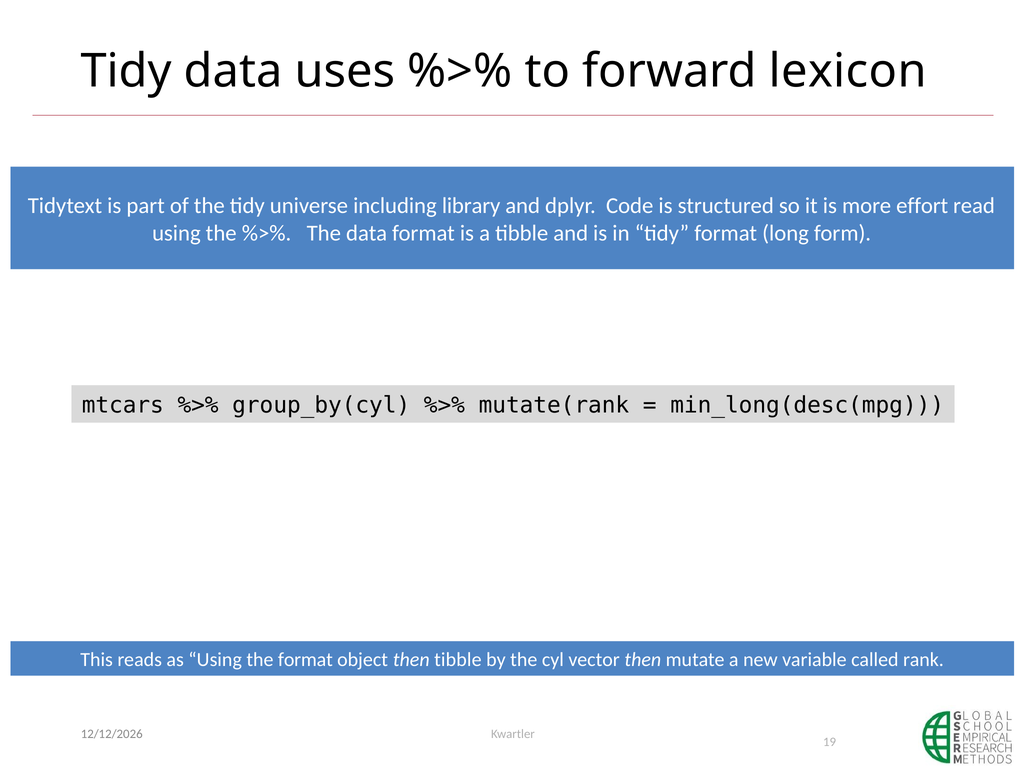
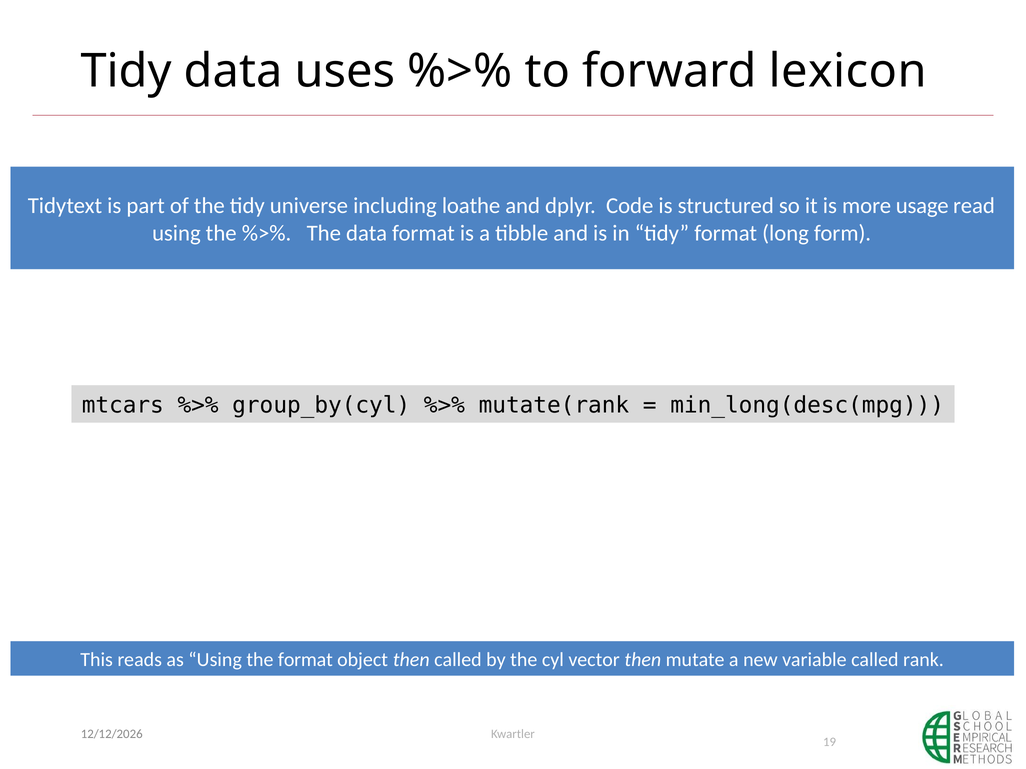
library: library -> loathe (471, 206)
effort: effort -> usage (922, 206)
then tibble: tibble -> called (458, 660)
